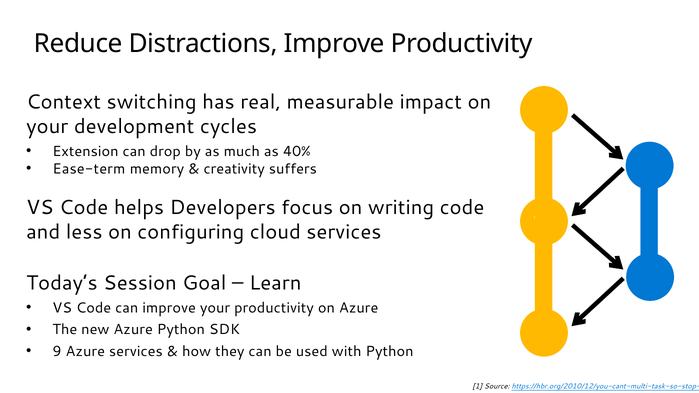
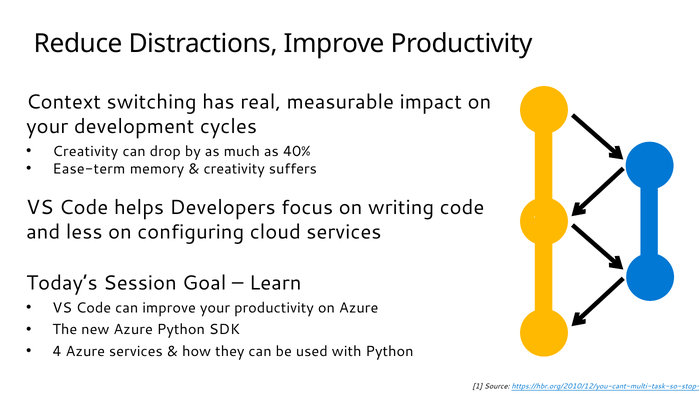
Extension: Extension -> Creativity (85, 151)
9: 9 -> 4 (57, 352)
